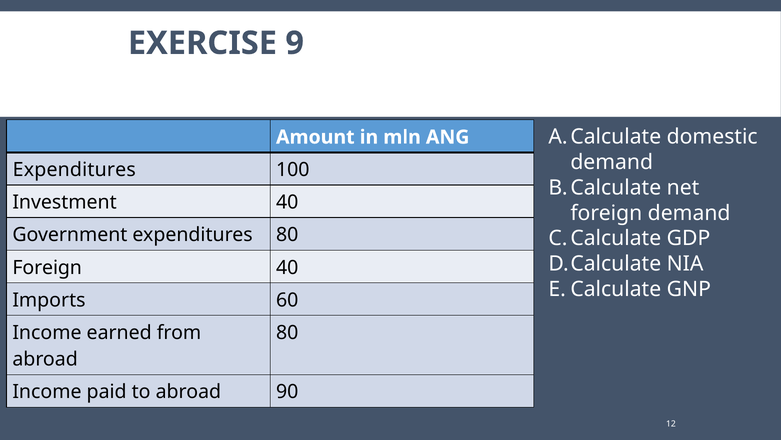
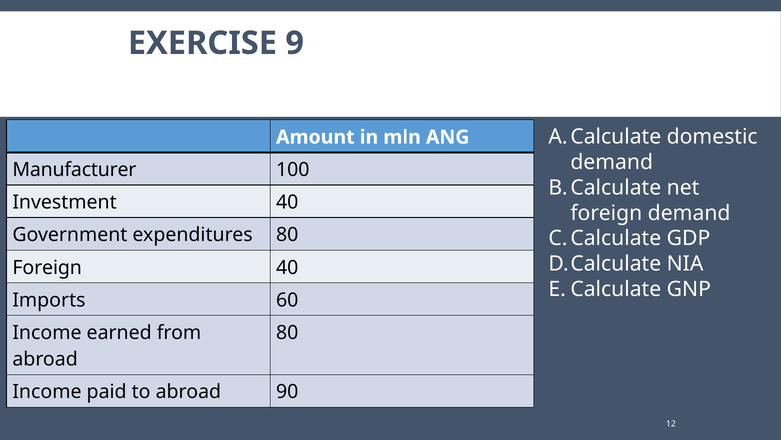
Expenditures: Expenditures -> Manufacturer (74, 170)
